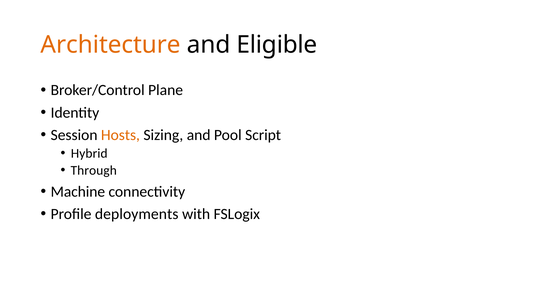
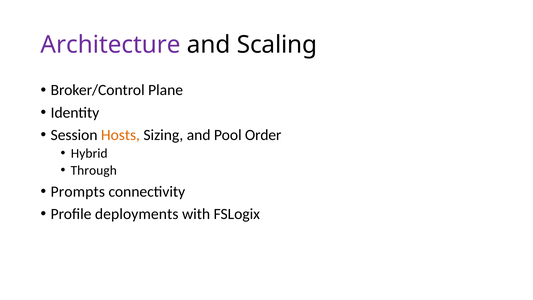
Architecture colour: orange -> purple (111, 45)
Eligible: Eligible -> Scaling (277, 45)
Script: Script -> Order (263, 135)
Machine: Machine -> Prompts (78, 191)
